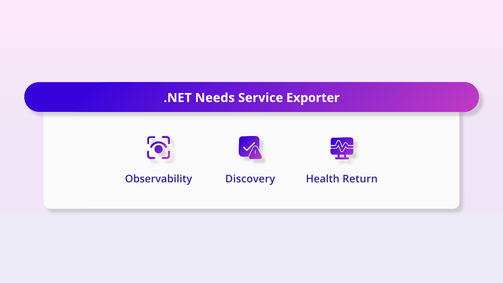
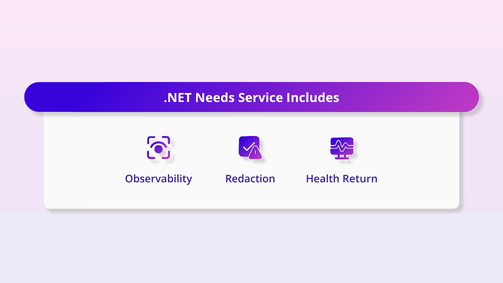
Exporter: Exporter -> Includes (313, 98)
Discovery: Discovery -> Redaction (250, 179)
